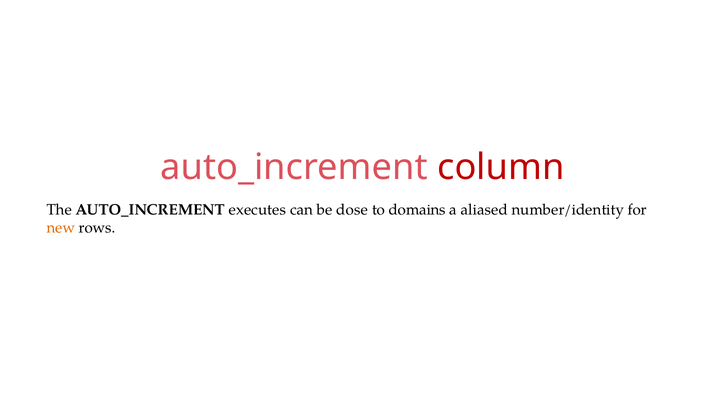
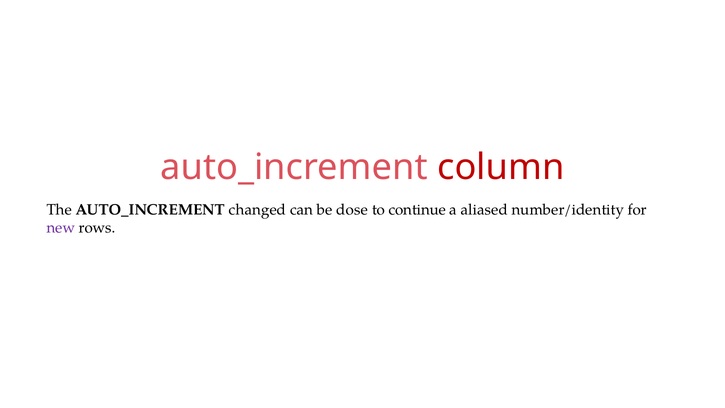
executes: executes -> changed (257, 209)
domains: domains -> continue (417, 209)
new colour: orange -> purple (61, 228)
